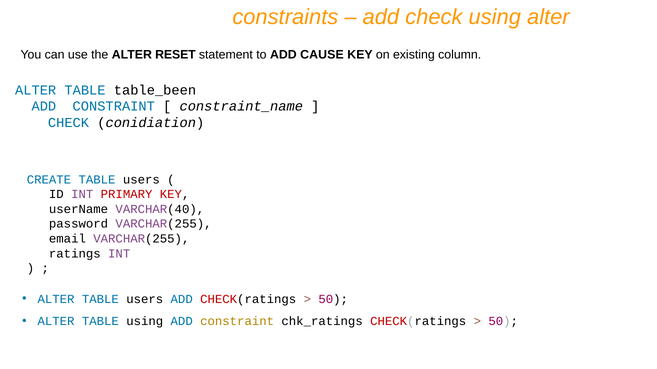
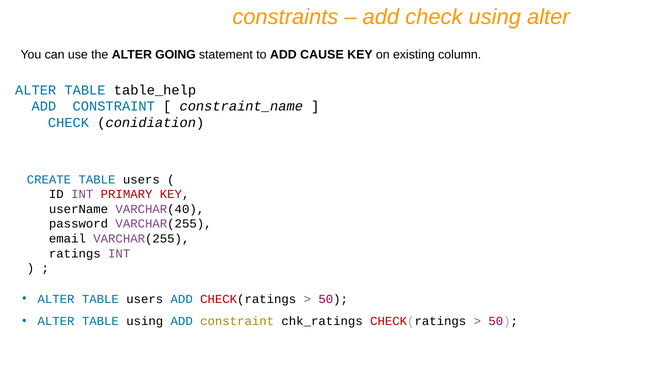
RESET: RESET -> GOING (175, 55)
table_been: table_been -> table_help (155, 90)
